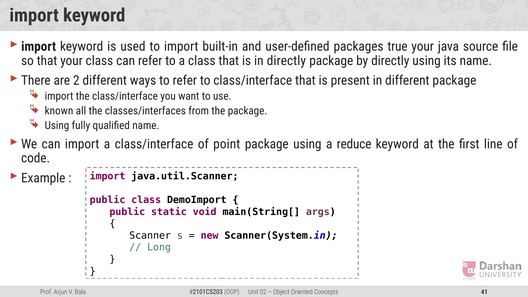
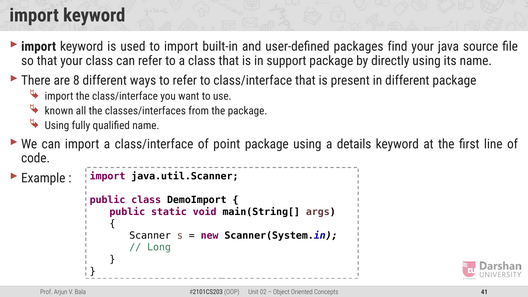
true: true -> find (397, 46)
in directly: directly -> support (286, 61)
2: 2 -> 8 (76, 80)
reduce: reduce -> details (354, 144)
